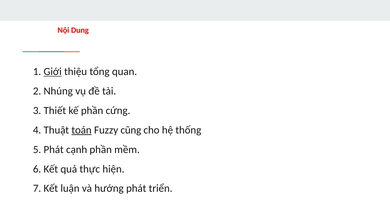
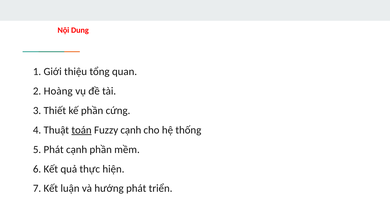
Giới underline: present -> none (53, 72)
Nhúng: Nhúng -> Hoàng (58, 91)
Fuzzy cũng: cũng -> cạnh (131, 130)
